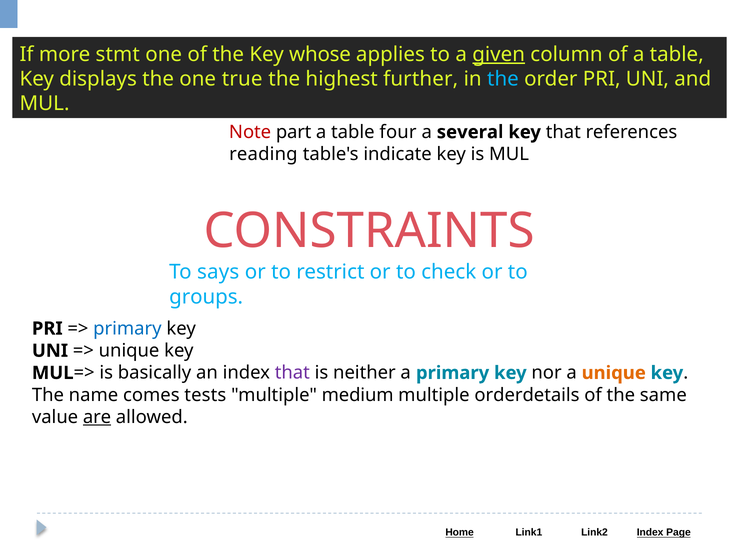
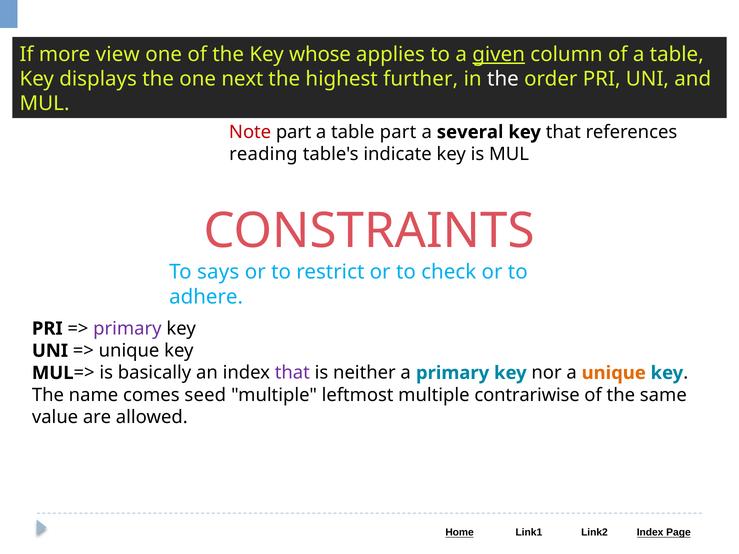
stmt: stmt -> view (118, 54)
true: true -> next (242, 79)
the colour: light blue -> white (503, 79)
table four: four -> part (398, 132)
groups: groups -> adhere (206, 297)
primary colour: blue -> purple (127, 329)
tests: tests -> seed (205, 395)
medium: medium -> leftmost (358, 395)
orderdetails: orderdetails -> contrariwise (527, 395)
are underline: present -> none (97, 417)
